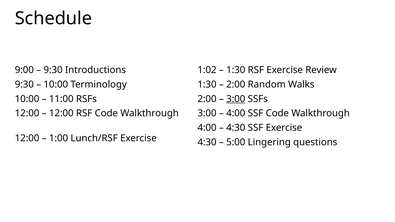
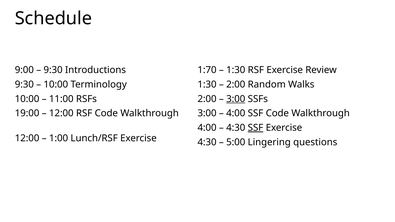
1:02: 1:02 -> 1:70 (207, 70)
12:00: 12:00 -> 19:00 (27, 113)
SSF underline: none -> present (256, 128)
